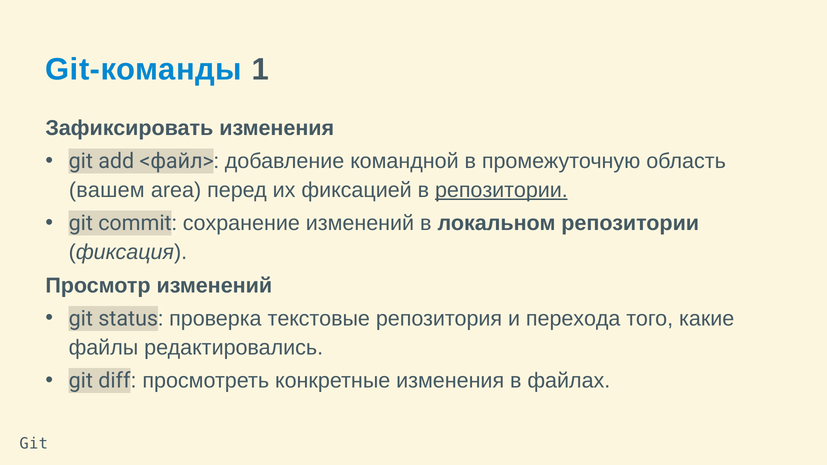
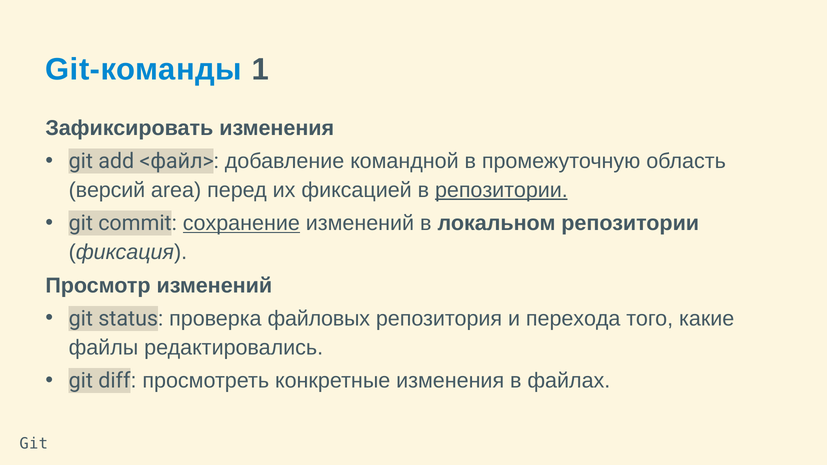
вашем: вашем -> версий (107, 190)
сохранение underline: none -> present (241, 223)
текстовые: текстовые -> файловых (319, 319)
